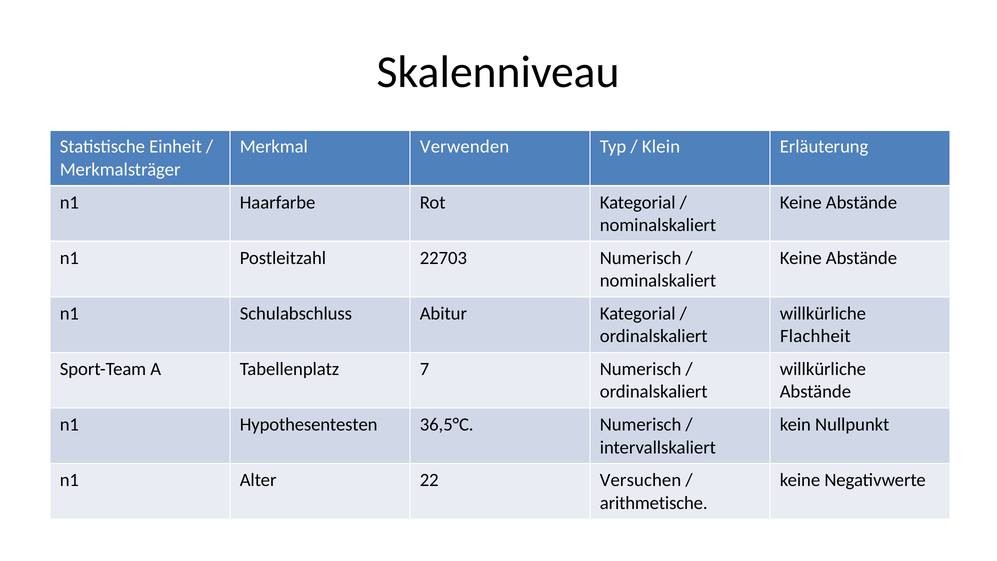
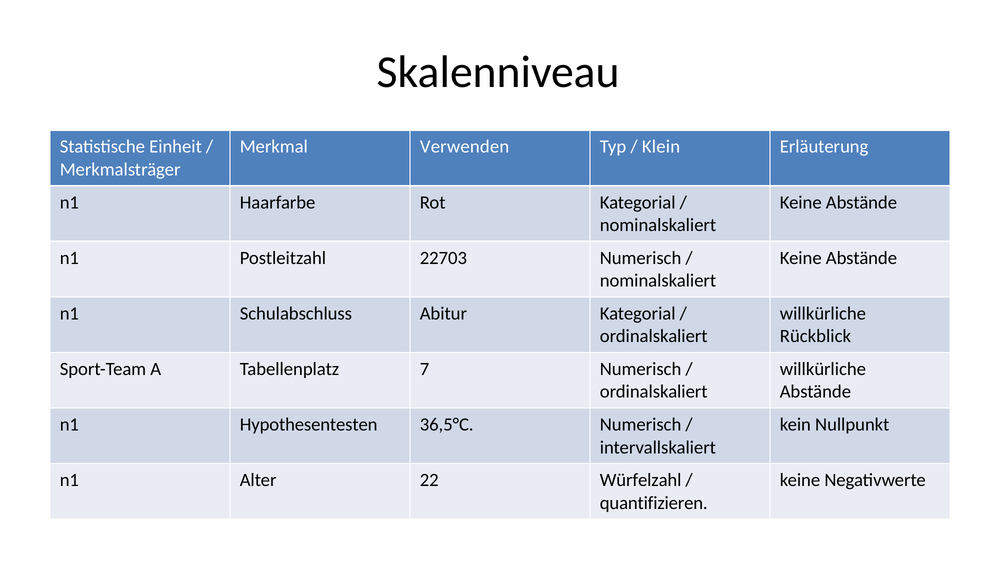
Flachheit: Flachheit -> Rückblick (815, 336)
Versuchen: Versuchen -> Würfelzahl (641, 480)
arithmetische: arithmetische -> quantifizieren (654, 503)
